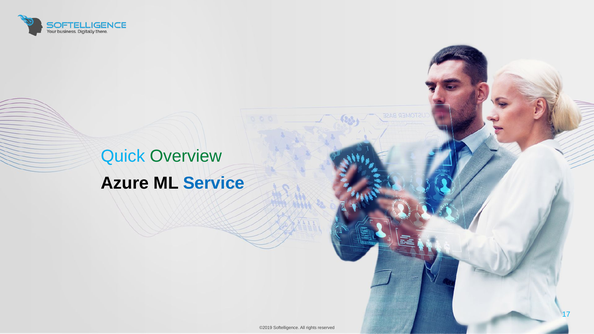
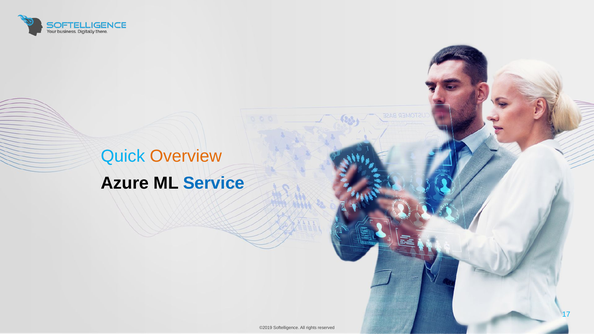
Overview colour: green -> orange (186, 156)
